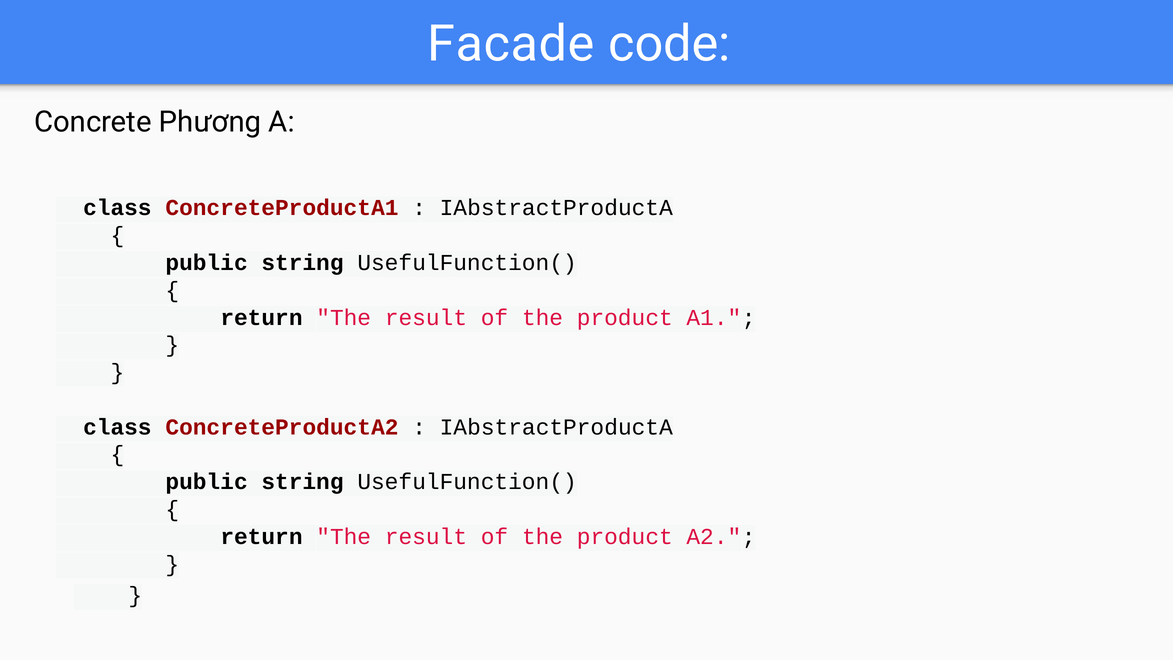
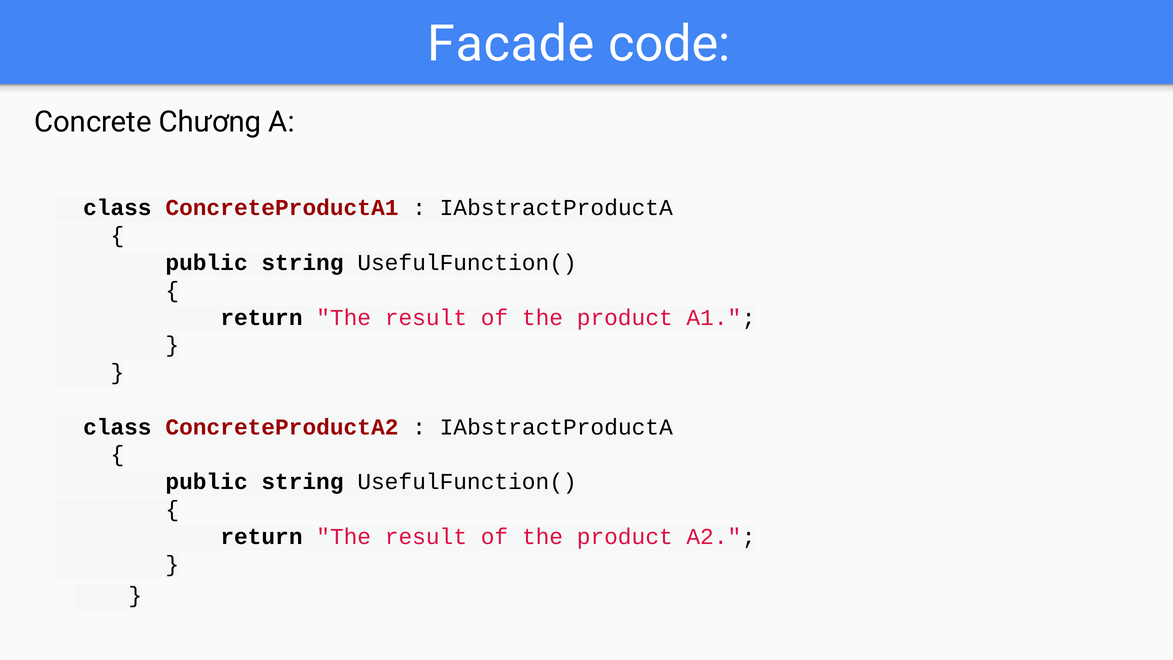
Phương: Phương -> Chương (210, 122)
